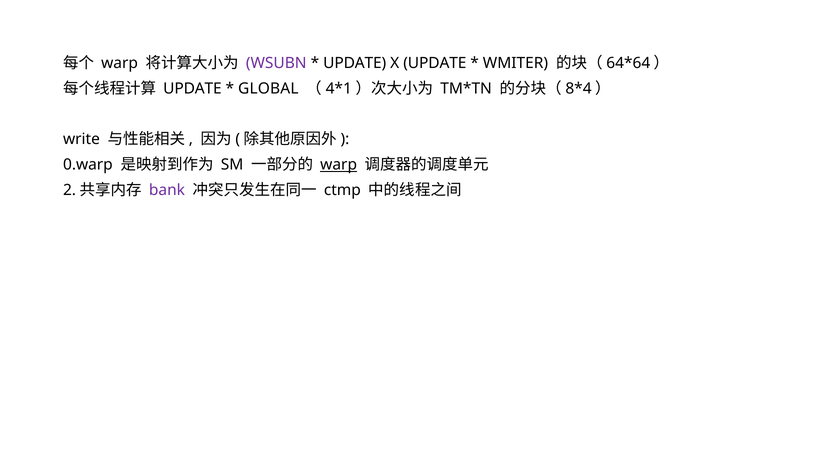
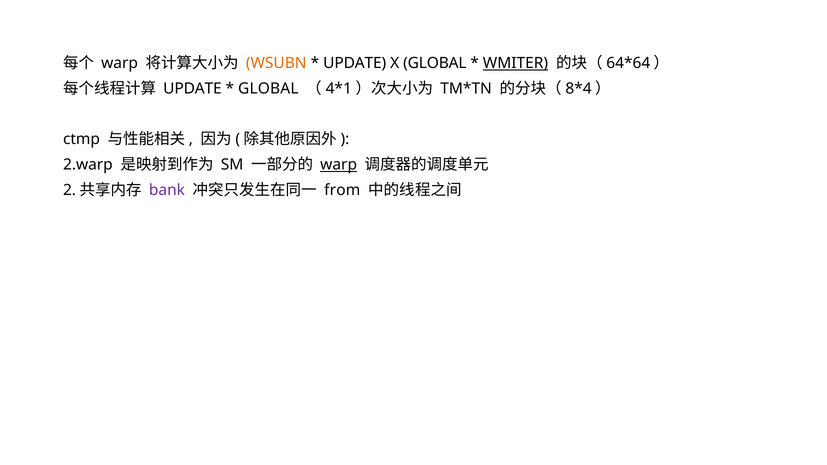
WSUBN colour: purple -> orange (276, 63)
X UPDATE: UPDATE -> GLOBAL (435, 63)
WMITER underline: none -> present (515, 63)
write: write -> ctmp (81, 139)
0.warp: 0.warp -> 2.warp (88, 165)
ctmp: ctmp -> from (342, 190)
